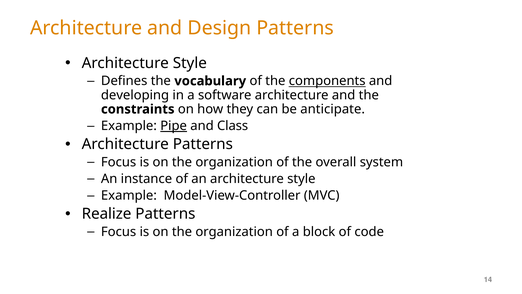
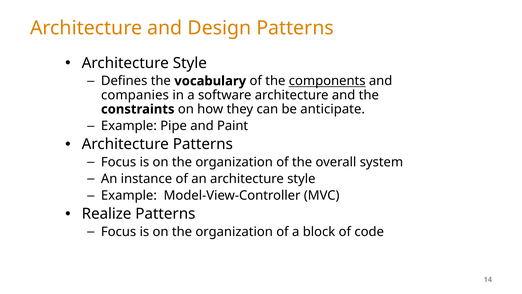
developing: developing -> companies (135, 95)
Pipe underline: present -> none (174, 126)
Class: Class -> Paint (233, 126)
